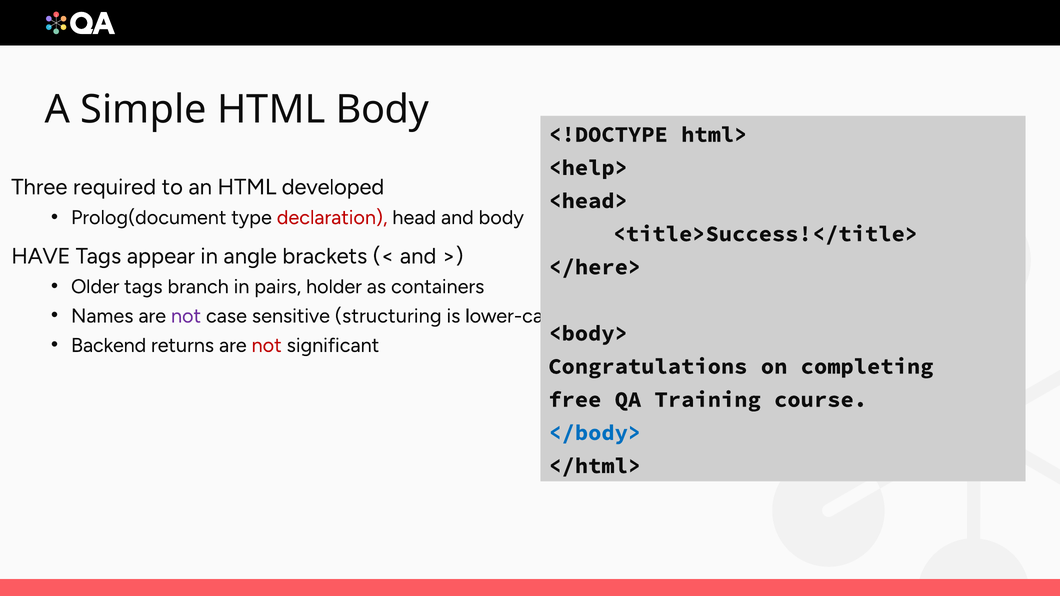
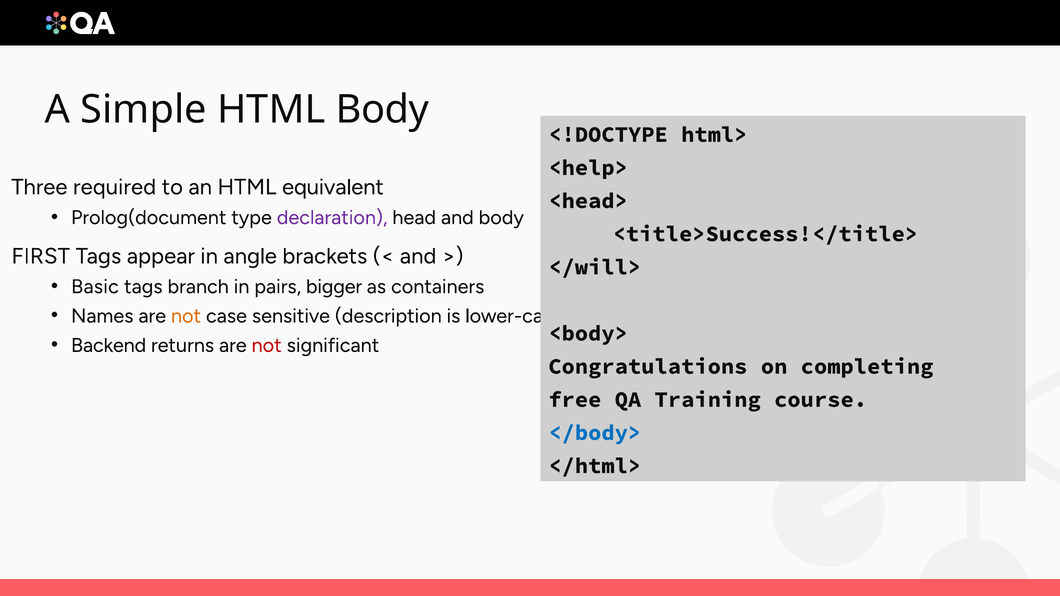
developed: developed -> equivalent (333, 187)
declaration colour: red -> purple (332, 218)
HAVE: HAVE -> FIRST (41, 256)
</here>: </here> -> </will> (595, 267)
Older: Older -> Basic (95, 287)
holder: holder -> bigger (334, 287)
not colour: purple -> orange (186, 316)
structuring: structuring -> description (388, 316)
